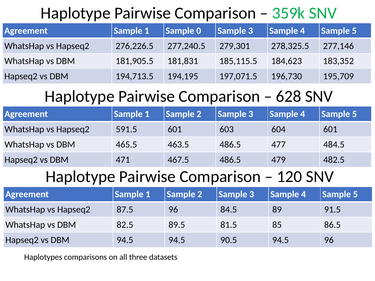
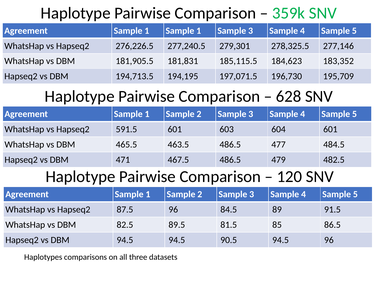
1 Sample 0: 0 -> 1 (199, 31)
